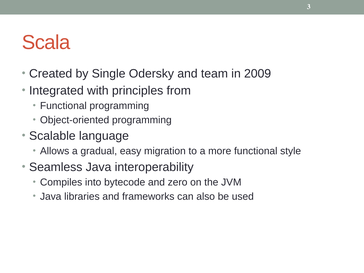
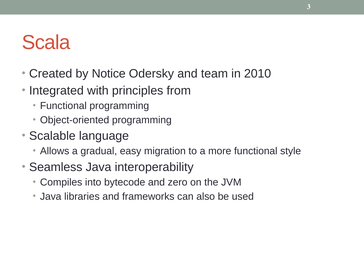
Single: Single -> Notice (109, 74)
2009: 2009 -> 2010 (258, 74)
